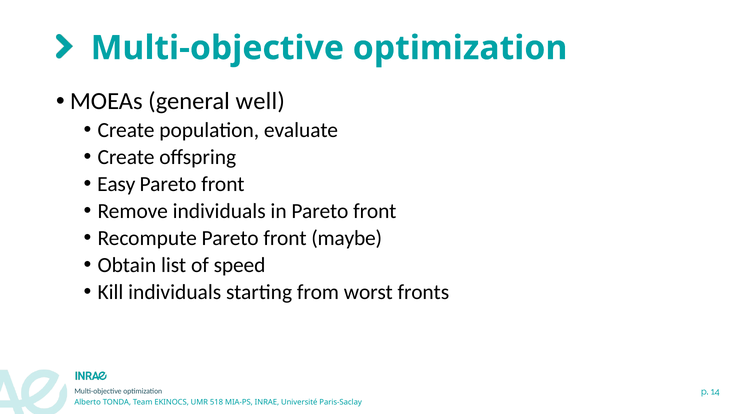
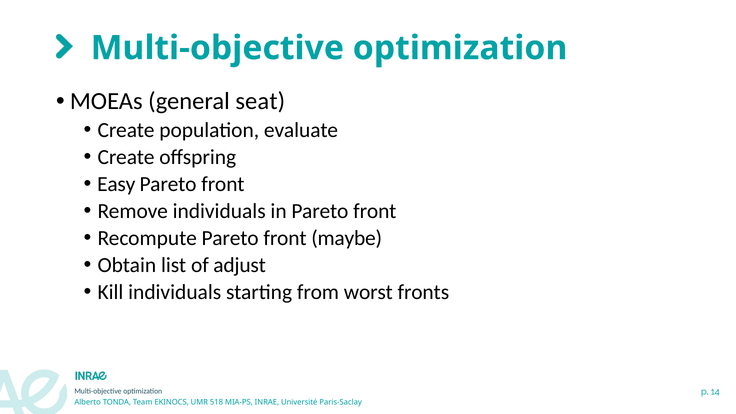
well: well -> seat (260, 101)
speed: speed -> adjust (240, 265)
